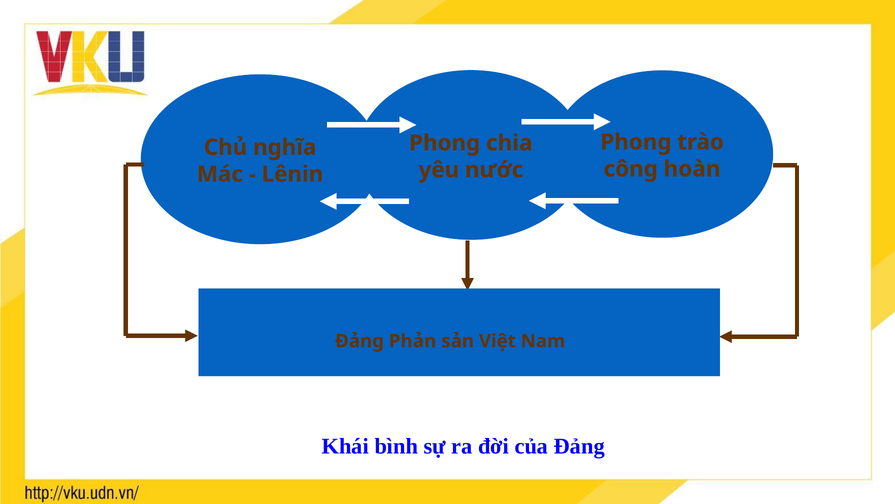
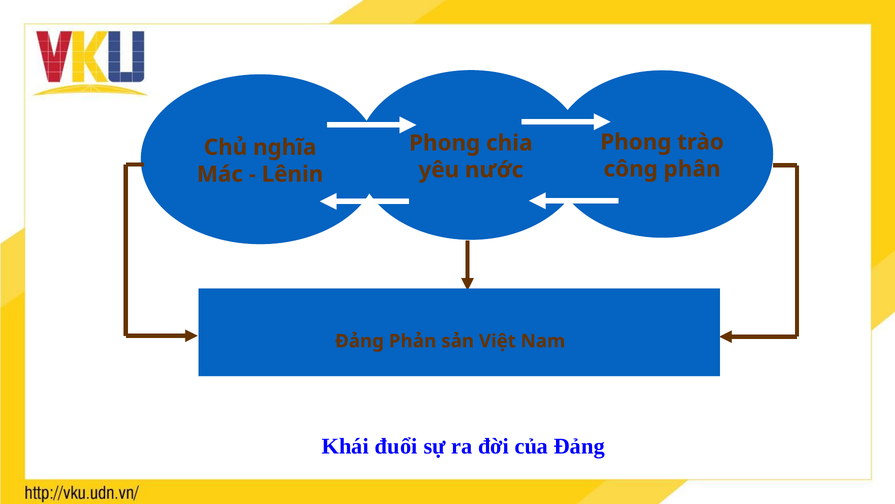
hoàn: hoàn -> phân (692, 169)
bình: bình -> đuổi (396, 446)
